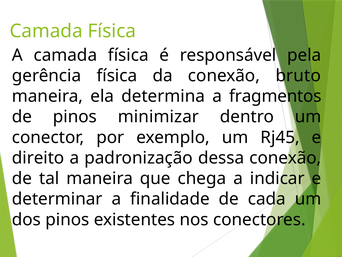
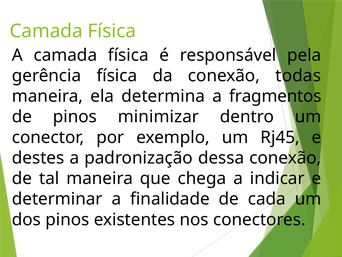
bruto: bruto -> todas (298, 76)
direito: direito -> destes (38, 158)
